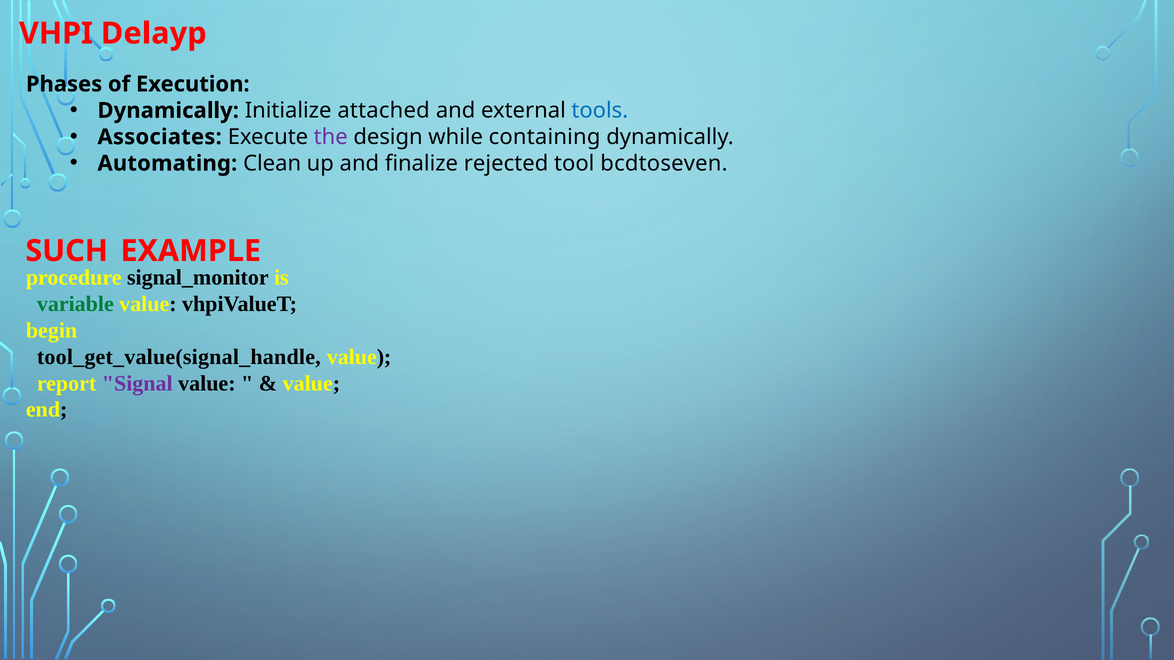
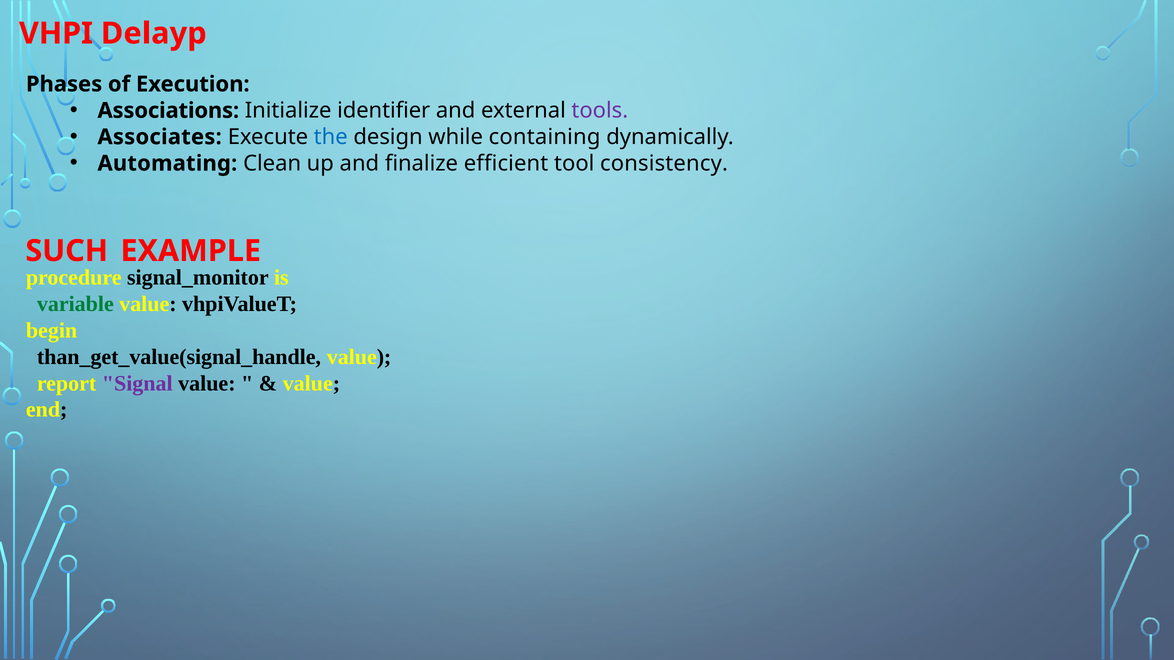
Dynamically: Dynamically -> Associations (168, 111)
attached: attached -> identifier (384, 111)
tools colour: blue -> purple (600, 111)
the colour: purple -> blue (331, 137)
rejected: rejected -> efficient (506, 163)
bcdtoseven: bcdtoseven -> consistency (664, 163)
tool_get_value(signal_handle: tool_get_value(signal_handle -> than_get_value(signal_handle (179, 357)
